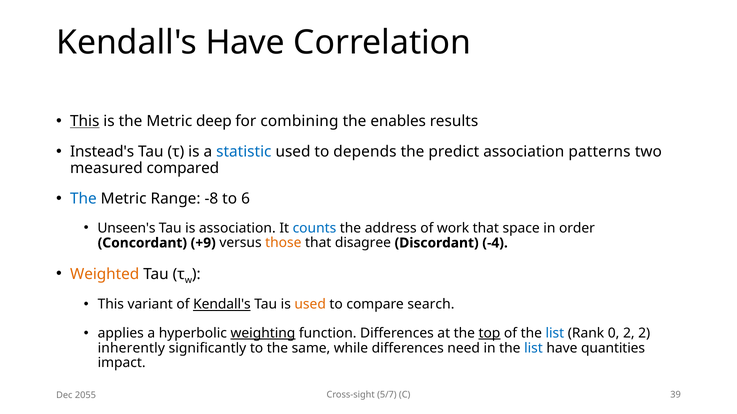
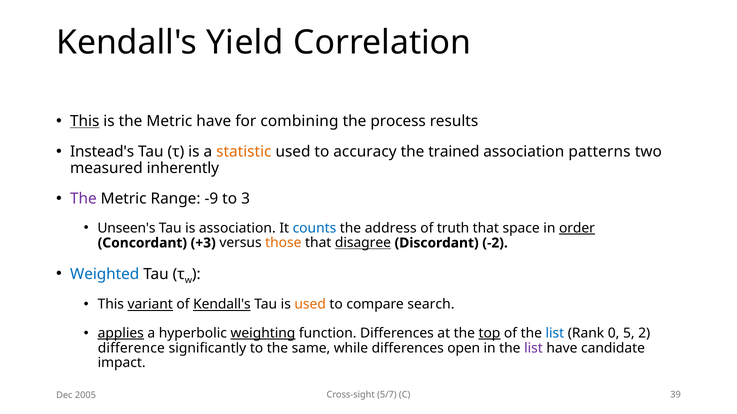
Kendall's Have: Have -> Yield (245, 43)
Metric deep: deep -> have (214, 121)
enables: enables -> process (398, 121)
statistic colour: blue -> orange (244, 152)
depends: depends -> accuracy (365, 152)
predict: predict -> trained (454, 152)
compared: compared -> inherently (183, 168)
The colour: blue -> purple (83, 199)
-8: -8 -> -9 (211, 199)
6: 6 -> 3 (246, 199)
work: work -> truth (453, 228)
order underline: none -> present (577, 228)
+9: +9 -> +3 (203, 243)
disagree underline: none -> present (363, 243)
-4: -4 -> -2 (495, 243)
Weighted colour: orange -> blue (105, 275)
variant underline: none -> present (150, 305)
applies underline: none -> present (121, 334)
0 2: 2 -> 5 (629, 334)
inherently: inherently -> difference (131, 349)
need: need -> open (464, 349)
list colour: blue -> purple (533, 349)
quantities: quantities -> candidate (613, 349)
2055: 2055 -> 2005 (85, 396)
